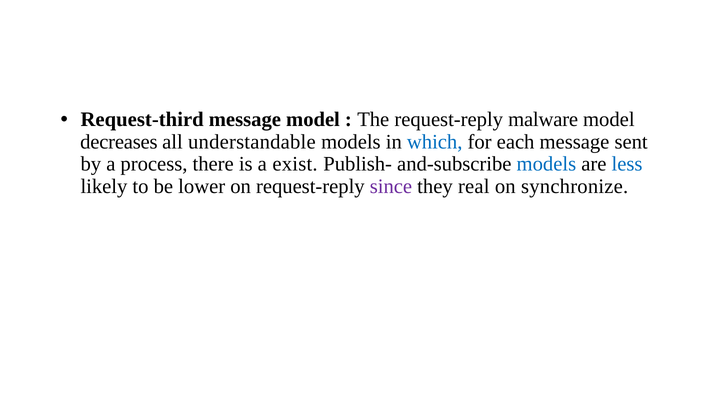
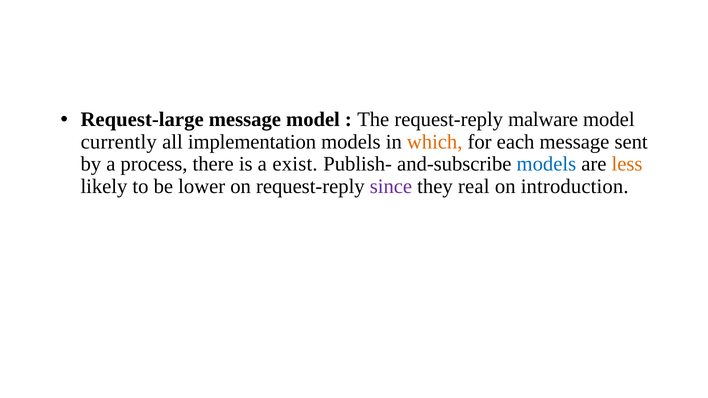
Request-third: Request-third -> Request-large (142, 120)
decreases: decreases -> currently (119, 142)
understandable: understandable -> implementation (252, 142)
which colour: blue -> orange (435, 142)
less colour: blue -> orange (627, 164)
synchronize: synchronize -> introduction (575, 186)
